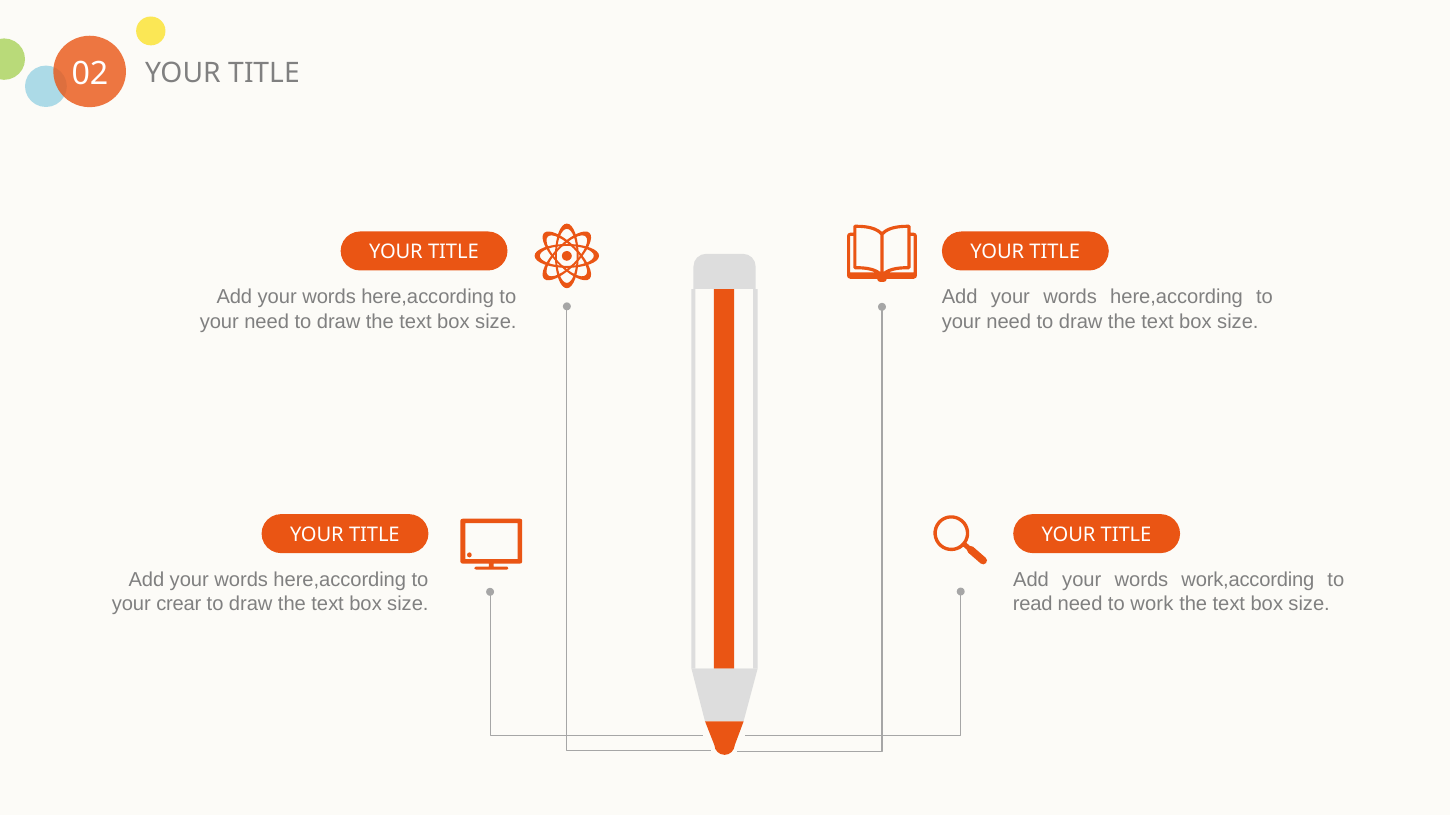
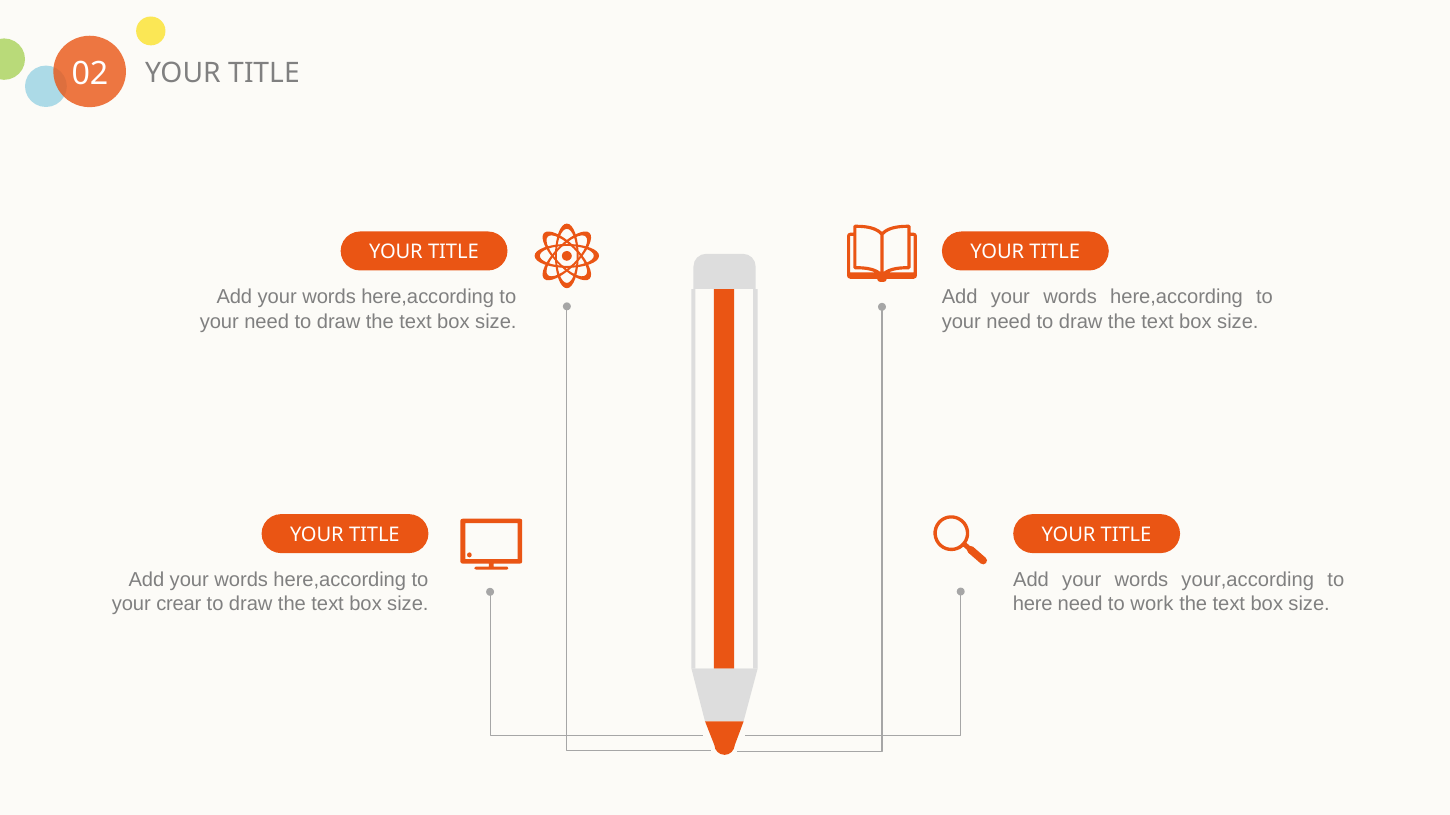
work,according: work,according -> your,according (1248, 580)
read: read -> here (1033, 604)
